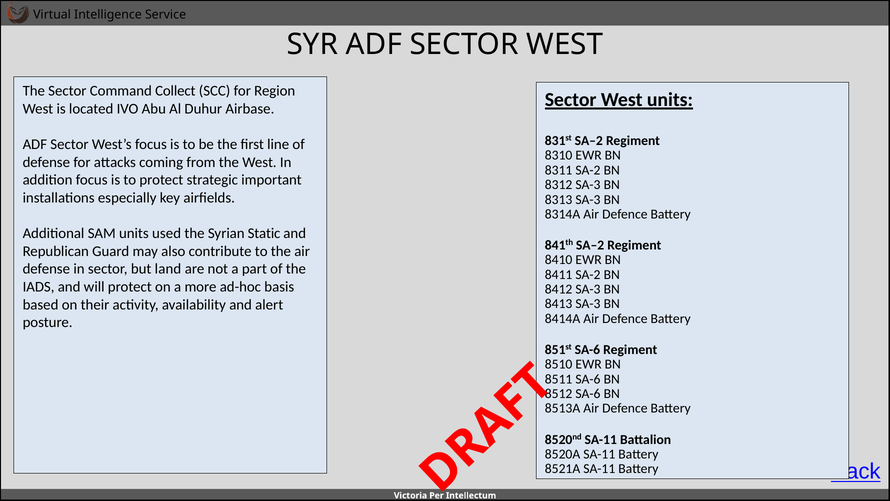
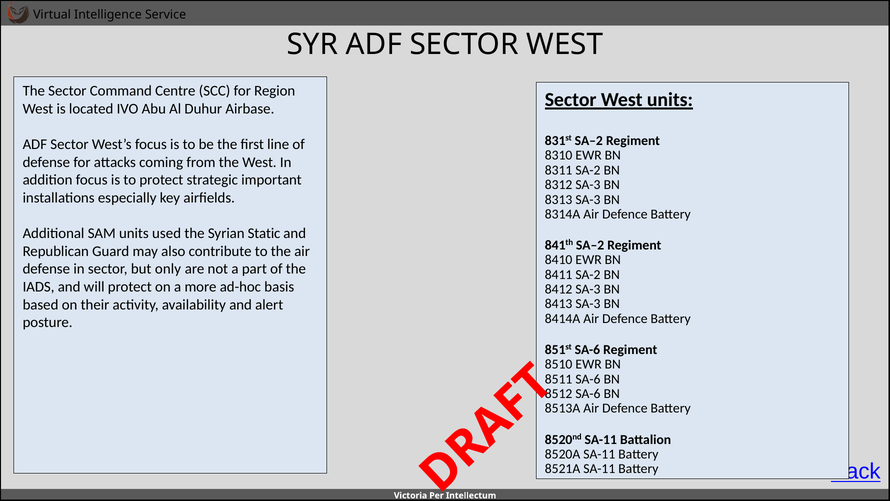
Collect: Collect -> Centre (175, 91)
land: land -> only (168, 269)
